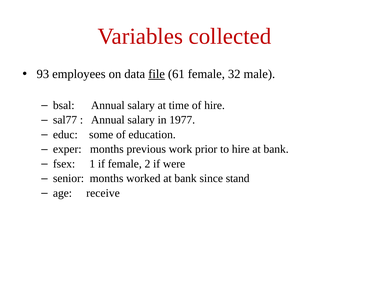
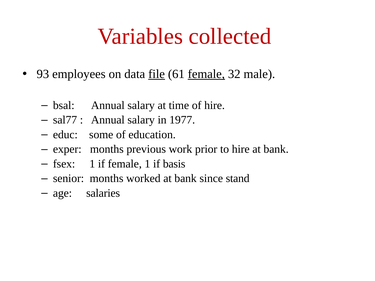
female underline: none -> present (206, 74)
female 2: 2 -> 1 (147, 164)
were: were -> basis (174, 164)
receive: receive -> salaries (103, 193)
